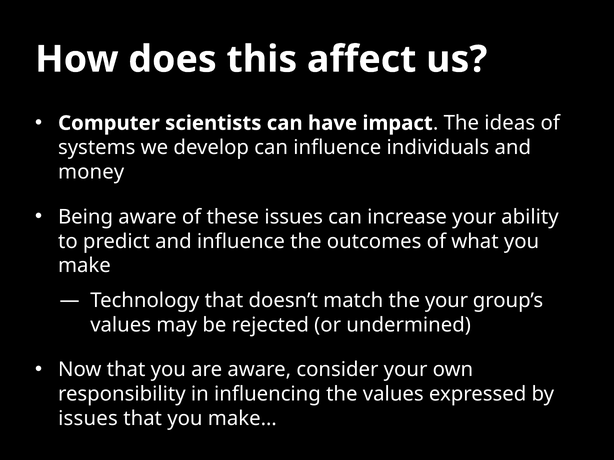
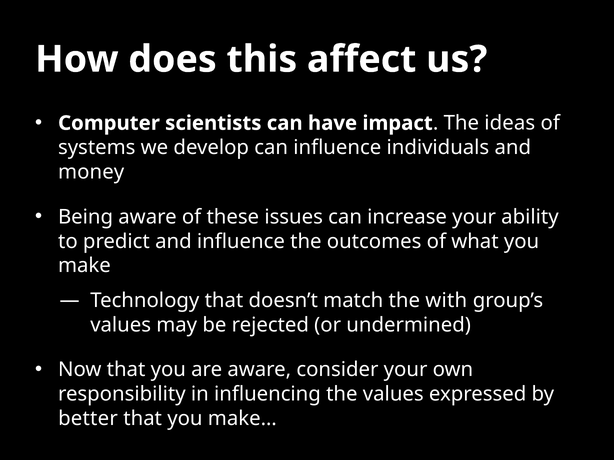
the your: your -> with (446, 301)
issues: issues -> better (88, 419)
